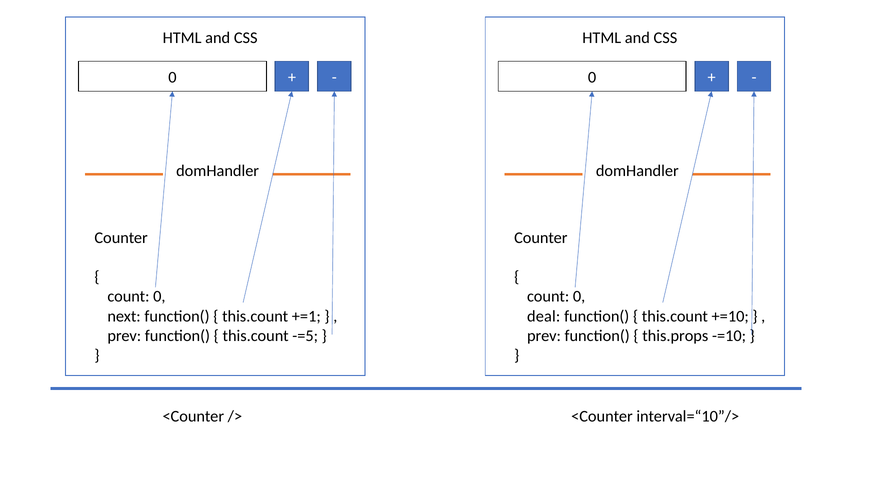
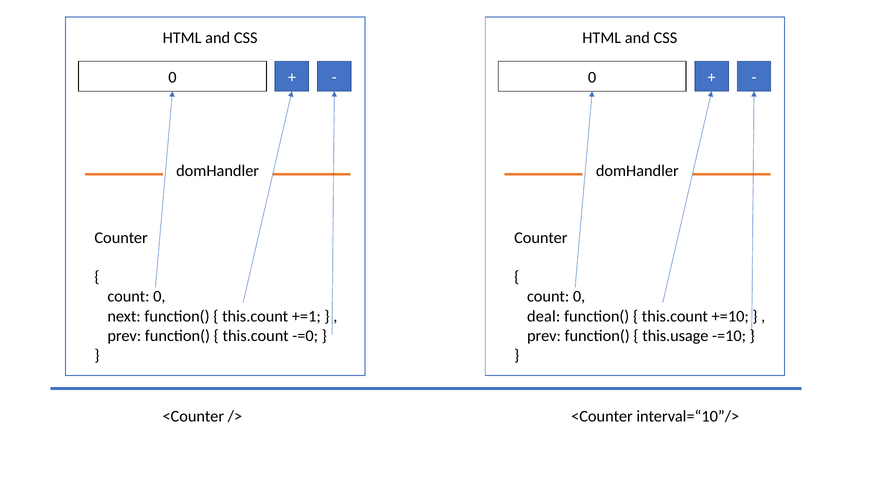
-=5: -=5 -> -=0 (305, 336)
this.props: this.props -> this.usage (675, 336)
